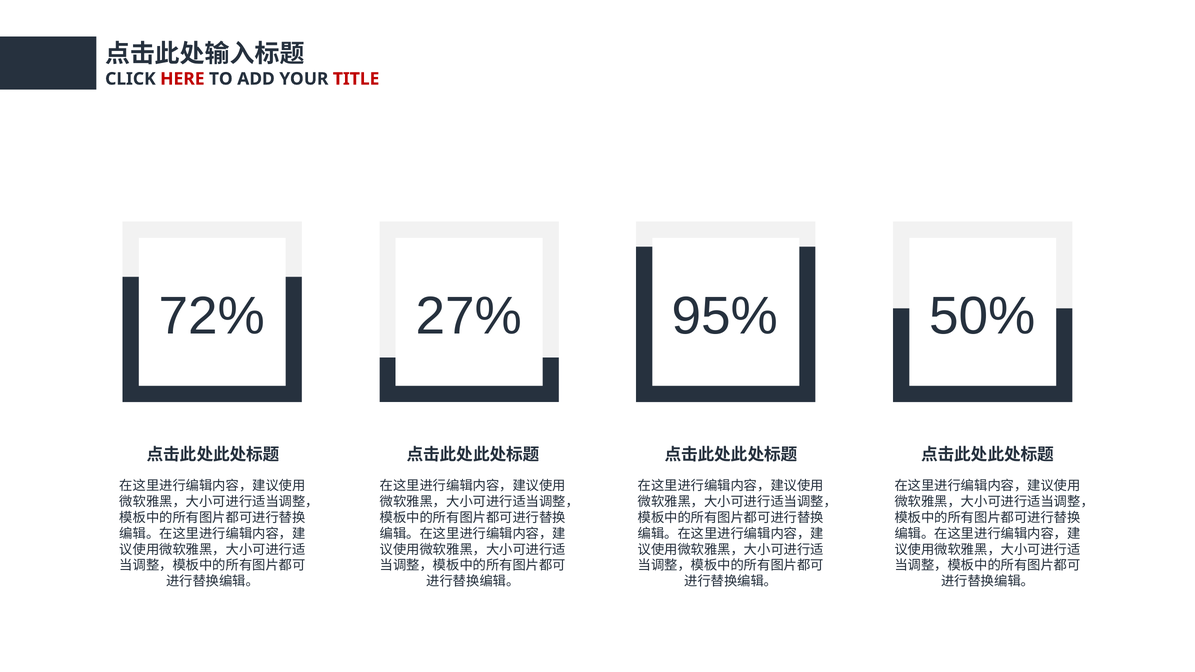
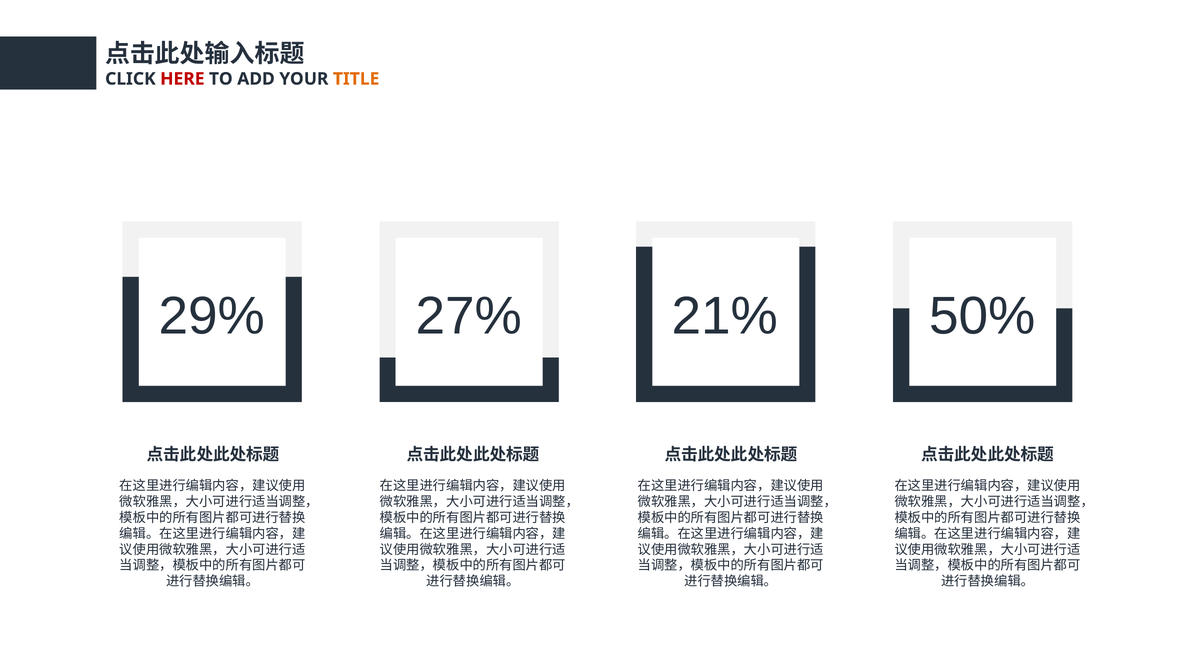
TITLE colour: red -> orange (356, 79)
72%: 72% -> 29% (212, 317)
95%: 95% -> 21% (725, 317)
